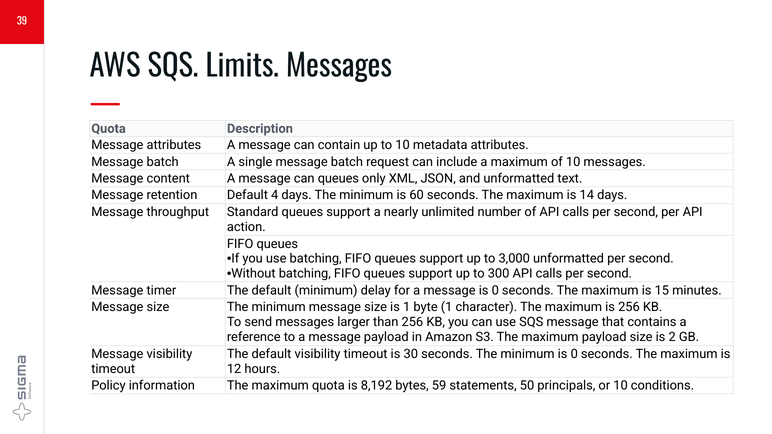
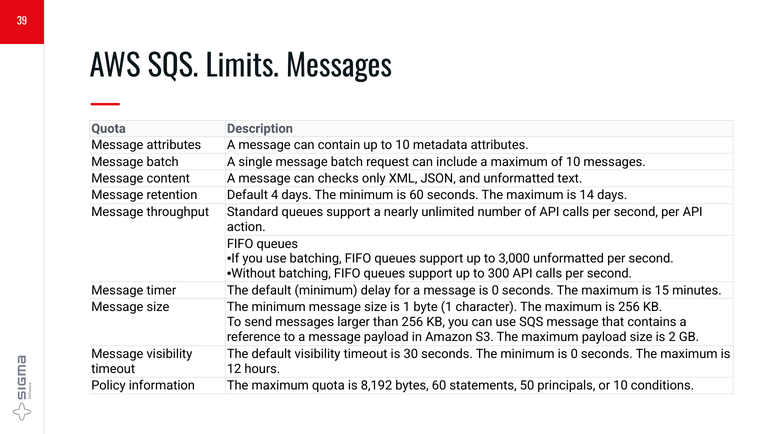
can queues: queues -> checks (338, 179)
bytes 59: 59 -> 60 (439, 386)
